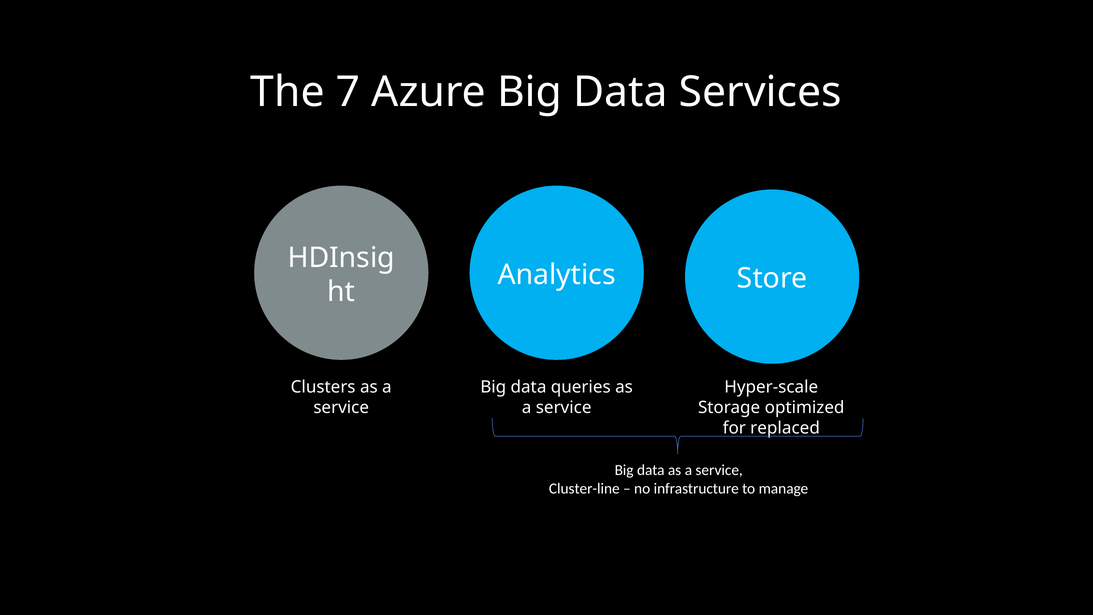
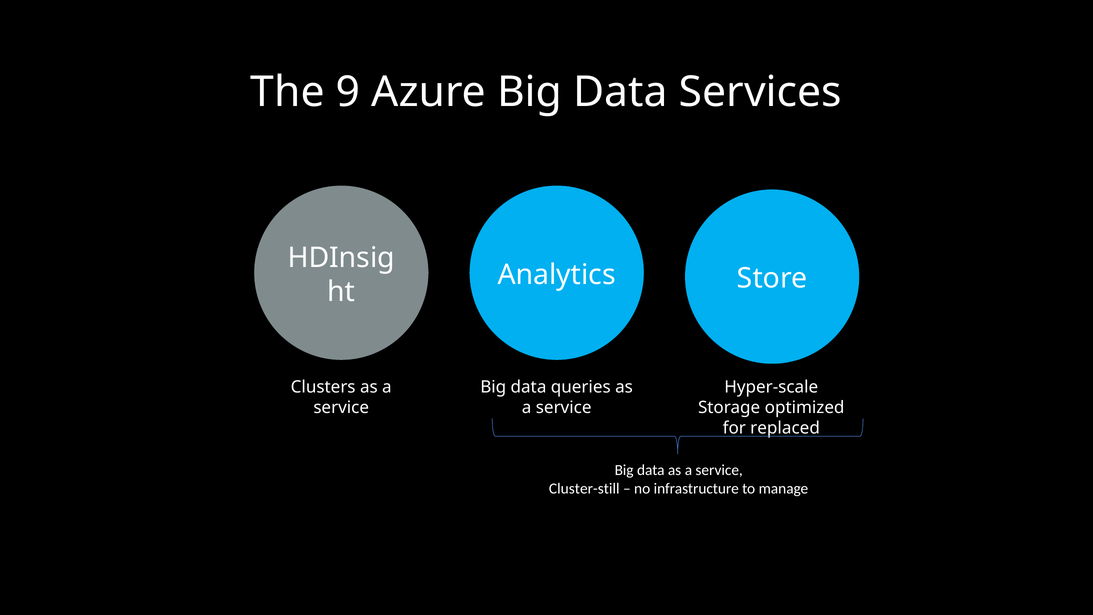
7: 7 -> 9 (348, 92)
Cluster-line: Cluster-line -> Cluster-still (584, 489)
